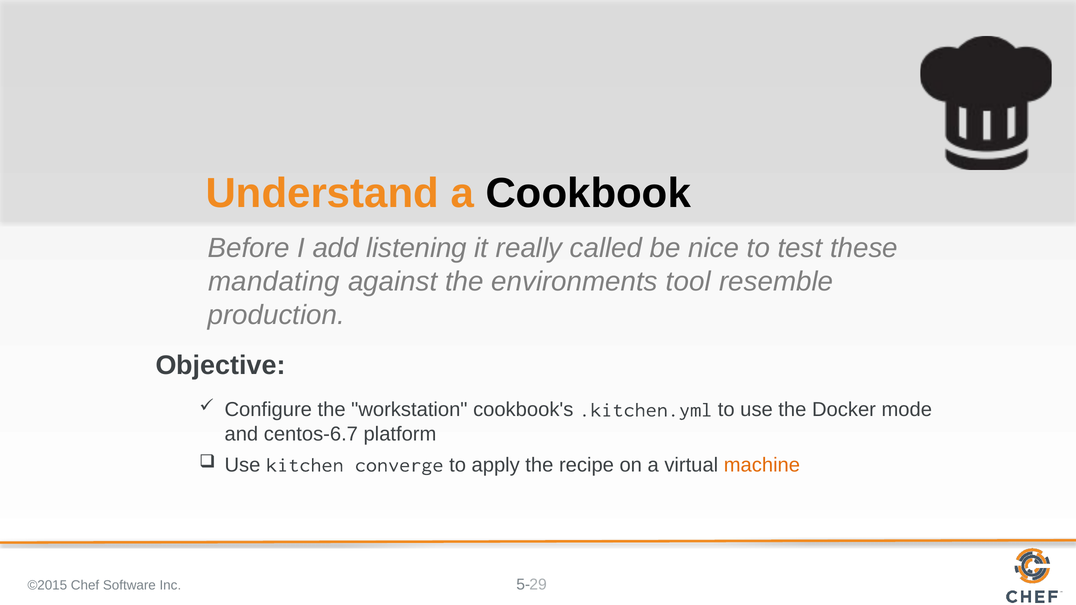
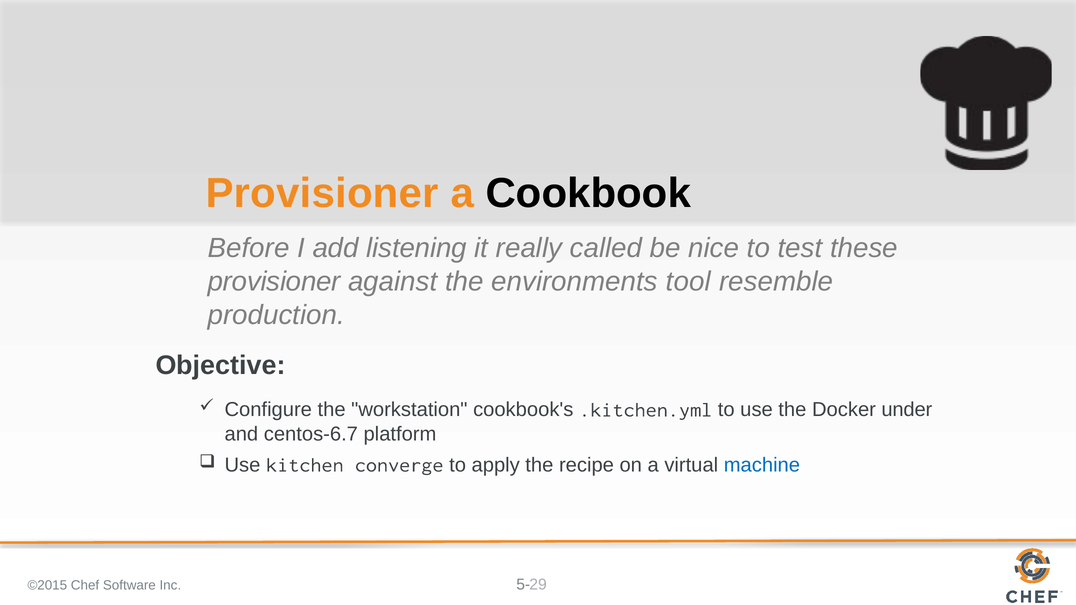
Understand: Understand -> Provisioner (322, 194)
mandating: mandating -> provisioner (274, 282)
mode: mode -> under (907, 410)
machine colour: orange -> blue (762, 465)
